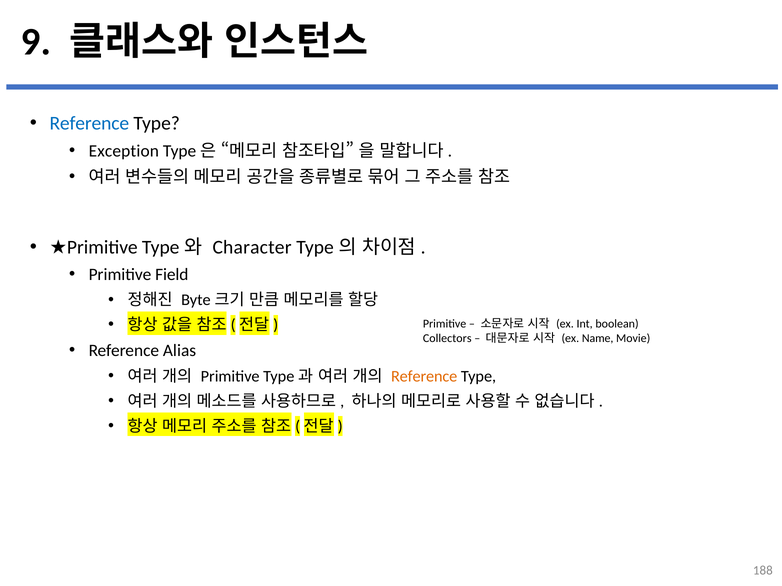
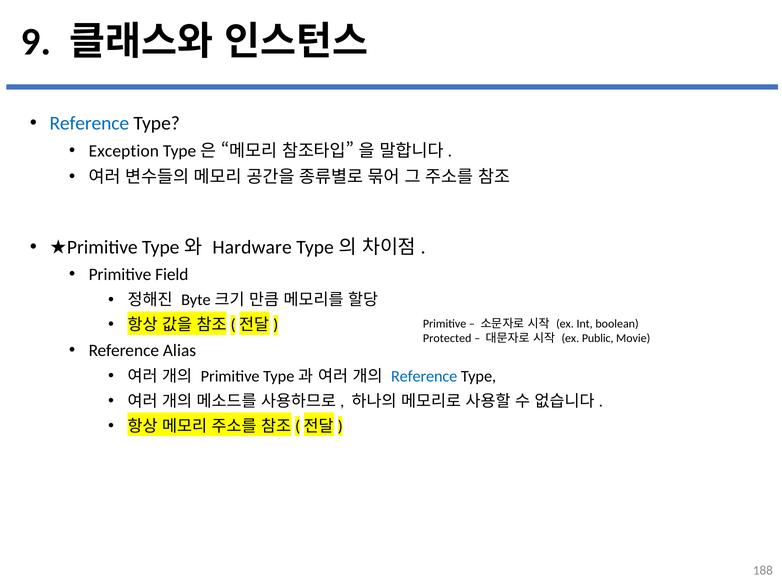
Character: Character -> Hardware (252, 247)
Collectors: Collectors -> Protected (447, 338)
Name: Name -> Public (598, 338)
Reference colour: orange -> blue (424, 377)
